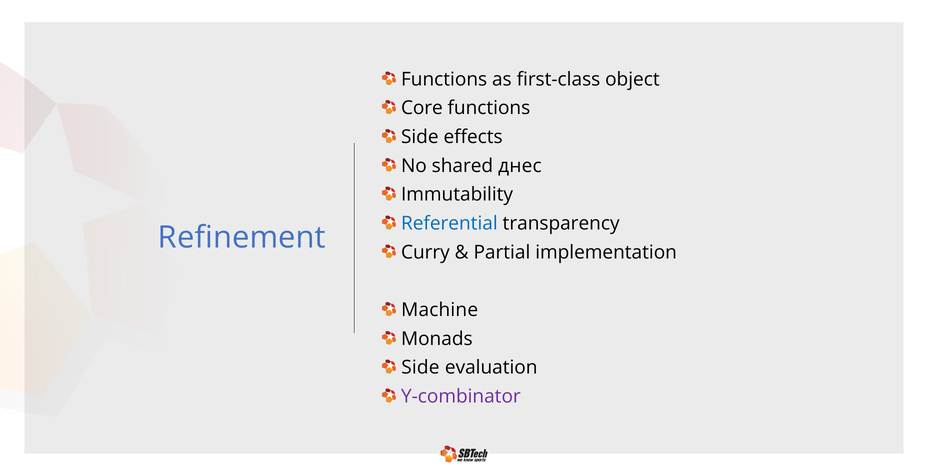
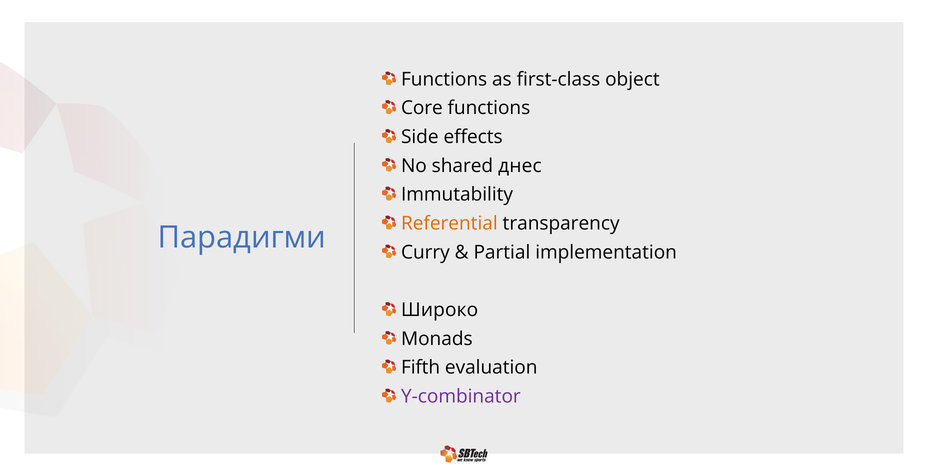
Referential colour: blue -> orange (449, 224)
Refinement: Refinement -> Парадигми (242, 238)
Machine: Machine -> Широко (440, 310)
Side: Side -> Fifth (421, 368)
